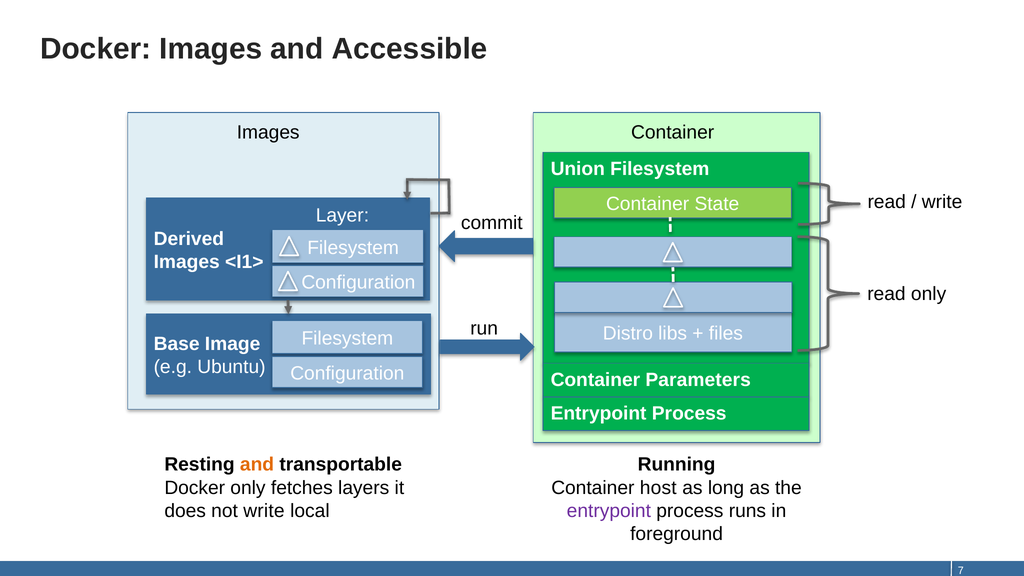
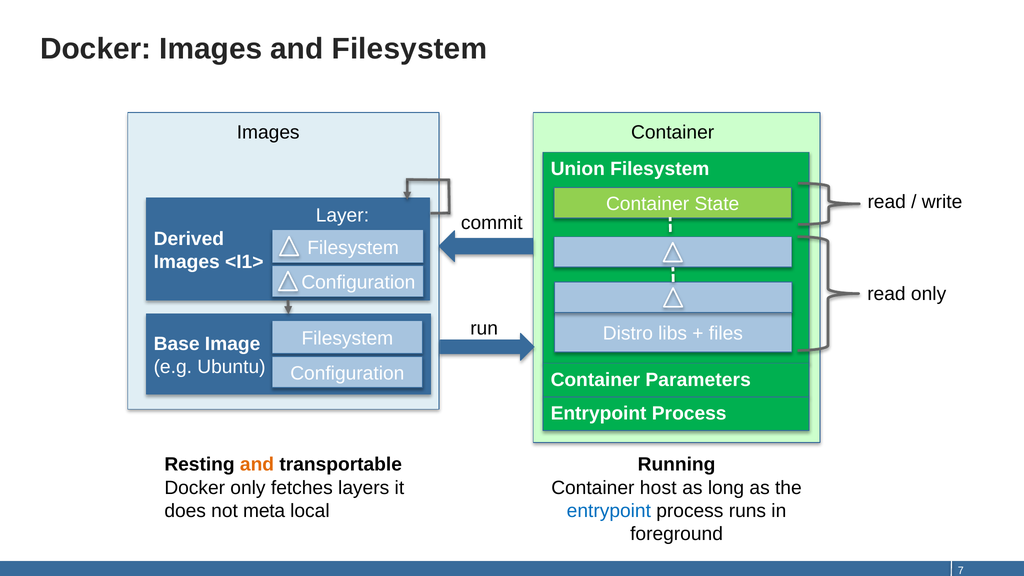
and Accessible: Accessible -> Filesystem (409, 49)
not write: write -> meta (264, 511)
entrypoint colour: purple -> blue (609, 511)
